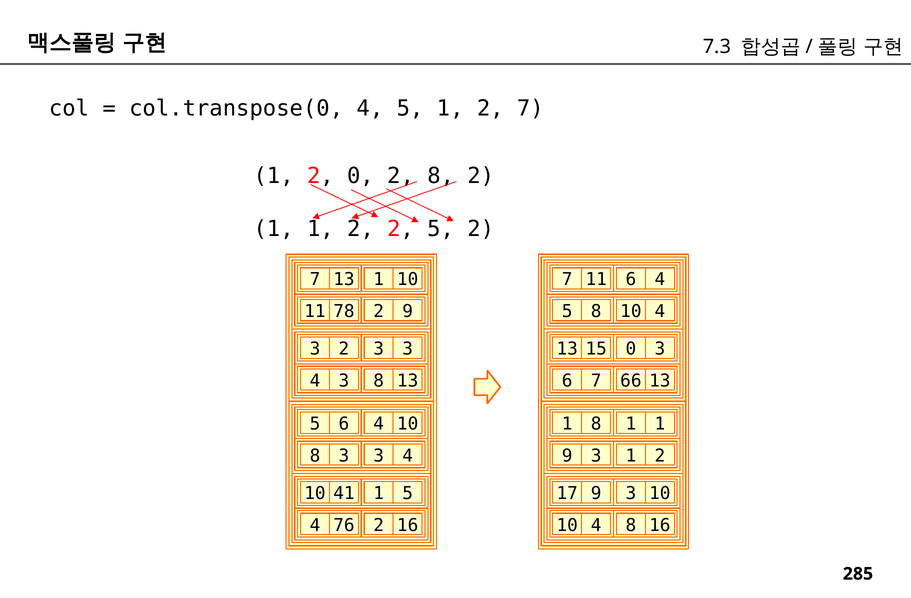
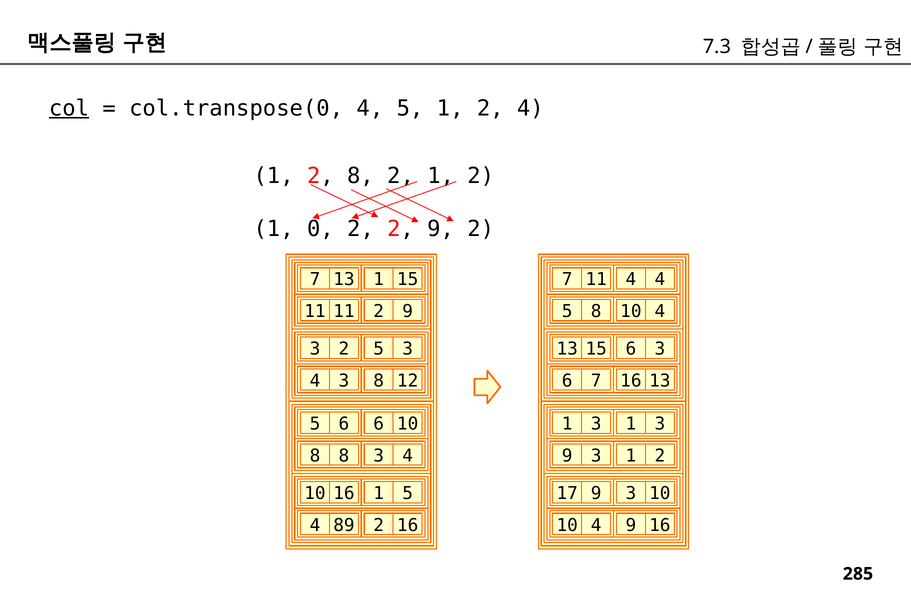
col underline: none -> present (69, 108)
2 7: 7 -> 4 (530, 108)
2 0: 0 -> 8 (360, 176)
8: 8 -> 1 (441, 176)
1: 1 -> 0 (320, 229)
2 2 5: 5 -> 9 (441, 229)
1 10: 10 -> 15 (408, 280)
11 6: 6 -> 4 (631, 280)
11 78: 78 -> 11 (344, 312)
2 3: 3 -> 5 (379, 349)
15 0: 0 -> 6 (631, 349)
8 13: 13 -> 12 (408, 381)
7 66: 66 -> 16 (631, 381)
5 6 4: 4 -> 6 (379, 424)
8: 8 -> 3 (596, 424)
1: 1 -> 3 (660, 424)
8 3: 3 -> 8 (344, 456)
10 41: 41 -> 16 (344, 494)
76: 76 -> 89 (344, 525)
4 8: 8 -> 9 (631, 525)
